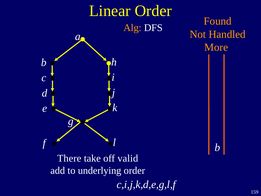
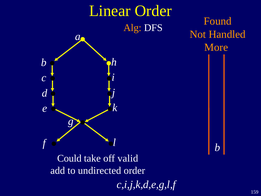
There: There -> Could (69, 158)
underlying: underlying -> undirected (100, 170)
